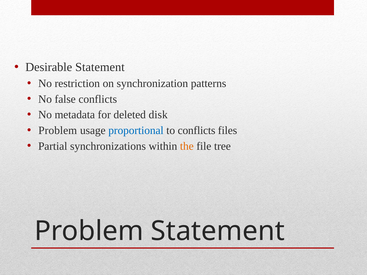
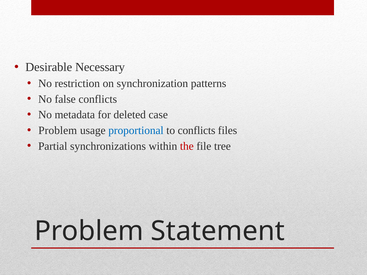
Desirable Statement: Statement -> Necessary (100, 67)
disk: disk -> case (158, 115)
the colour: orange -> red (187, 146)
